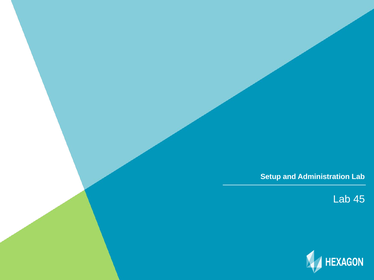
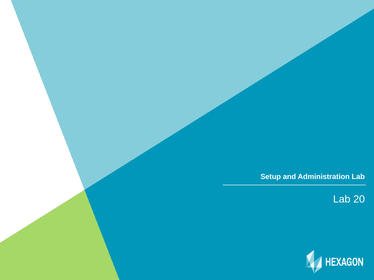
45: 45 -> 20 (359, 200)
